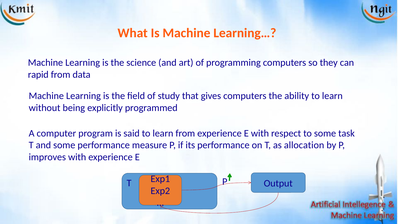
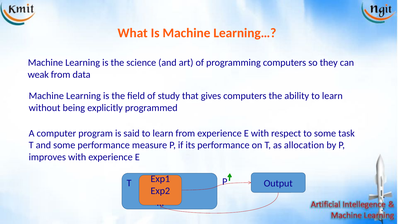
rapid: rapid -> weak (38, 75)
